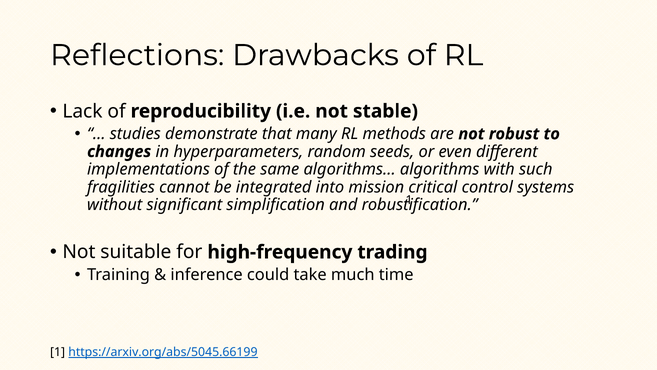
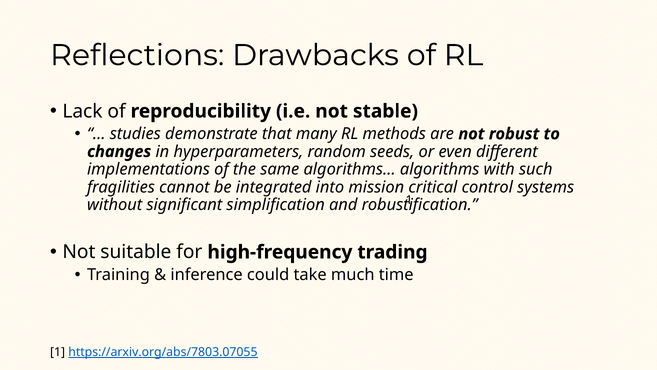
https://arxiv.org/abs/5045.66199: https://arxiv.org/abs/5045.66199 -> https://arxiv.org/abs/7803.07055 (163, 352)
